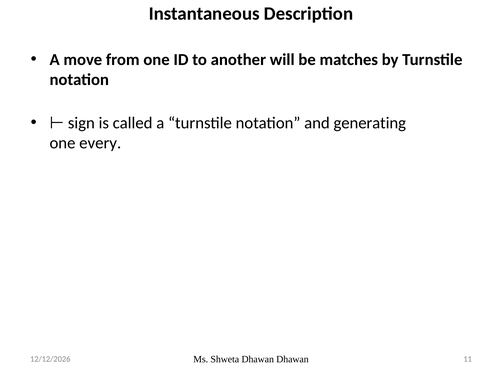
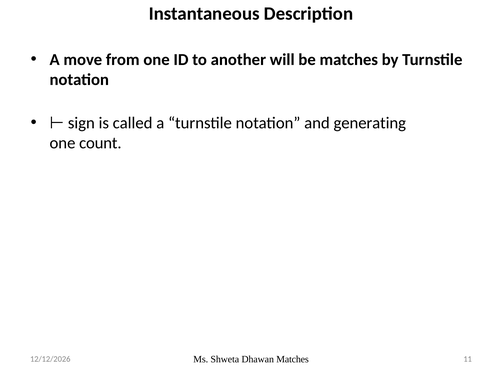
every: every -> count (100, 143)
Dhawan Dhawan: Dhawan -> Matches (293, 360)
